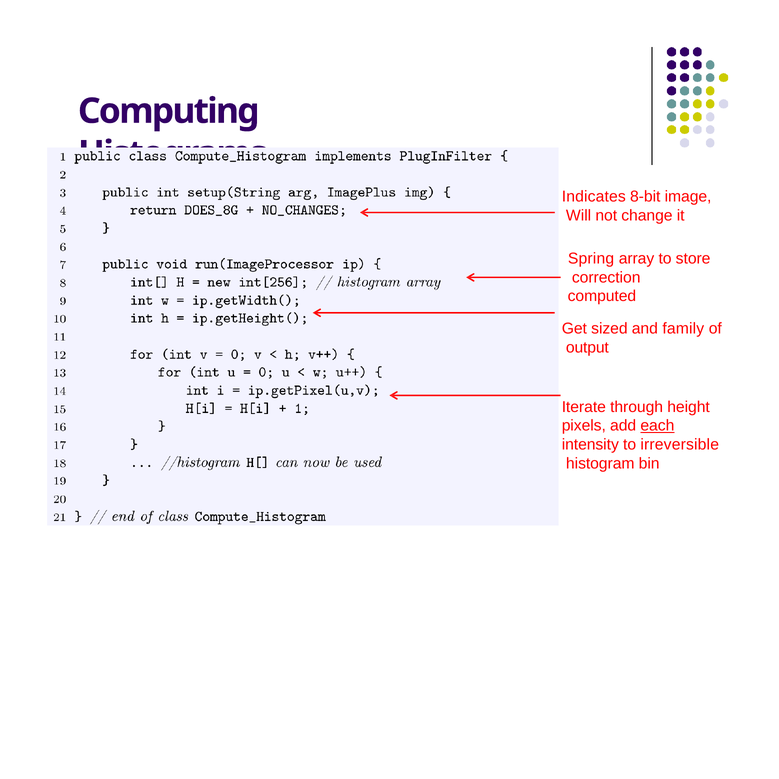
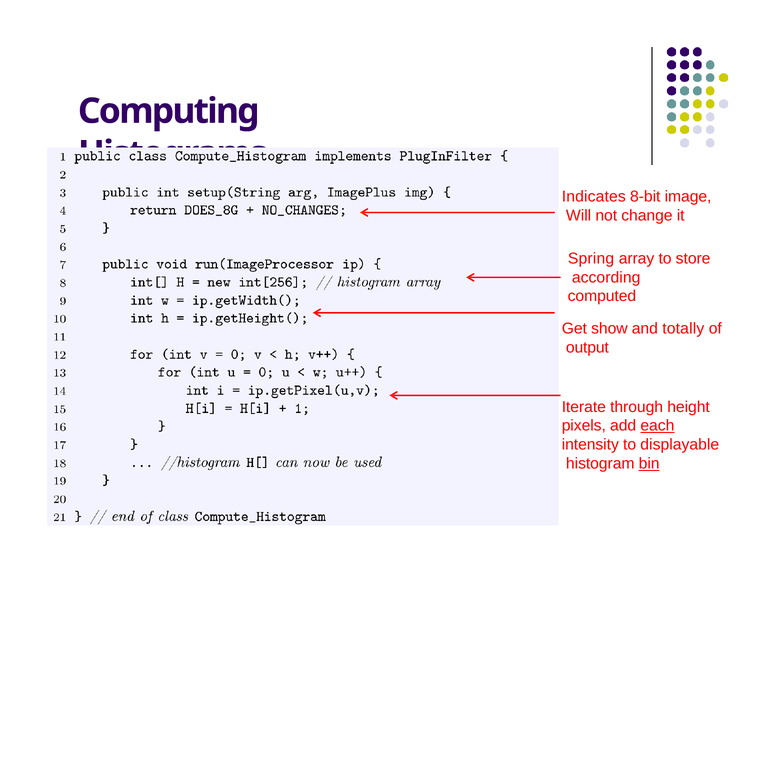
correction: correction -> according (606, 277)
sized: sized -> show (609, 329)
family: family -> totally (683, 329)
irreversible: irreversible -> displayable (680, 445)
bin underline: none -> present (649, 464)
